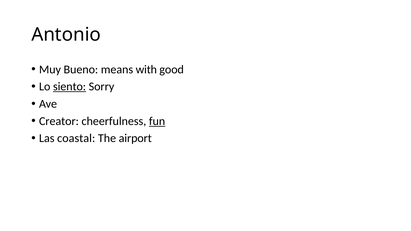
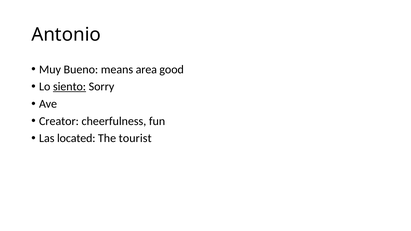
with: with -> area (146, 69)
fun underline: present -> none (157, 121)
coastal: coastal -> located (76, 138)
airport: airport -> tourist (135, 138)
